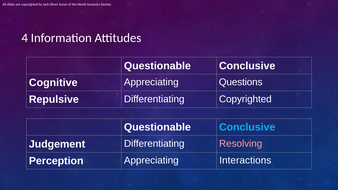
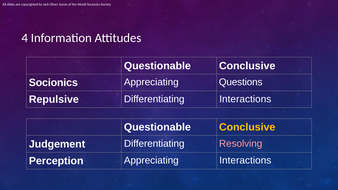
Cognitive: Cognitive -> Socionics (53, 83)
Differentiating Copyrighted: Copyrighted -> Interactions (245, 99)
Conclusive colour: light blue -> yellow (247, 127)
